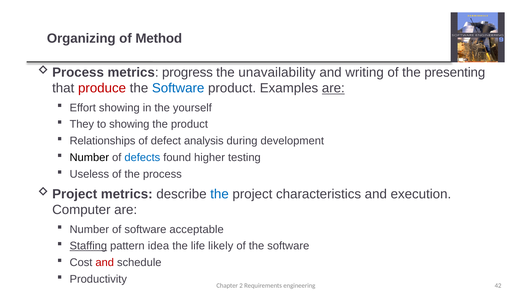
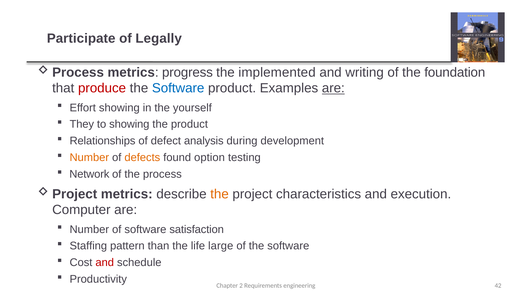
Organizing: Organizing -> Participate (81, 38)
Method: Method -> Legally (159, 38)
unavailability: unavailability -> implemented (277, 72)
presenting: presenting -> foundation (455, 72)
Number colour: black -> orange (89, 158)
defects colour: blue -> orange (142, 158)
higher: higher -> option (210, 158)
Useless: Useless -> Network (89, 174)
the colour: blue -> orange (220, 194)
acceptable: acceptable -> satisfaction (197, 230)
Staffing underline: present -> none (88, 246)
idea: idea -> than (159, 246)
likely: likely -> large (221, 246)
